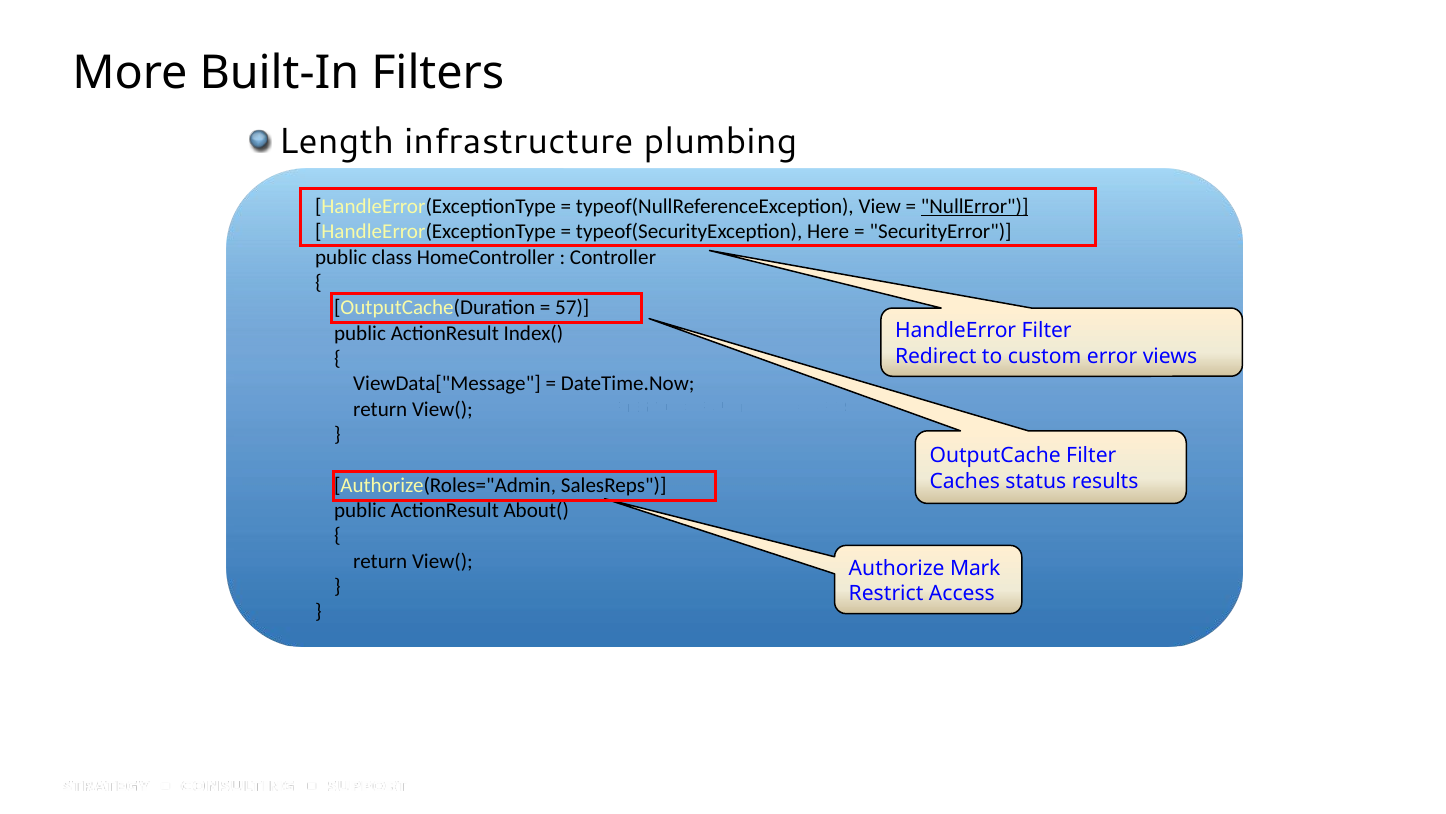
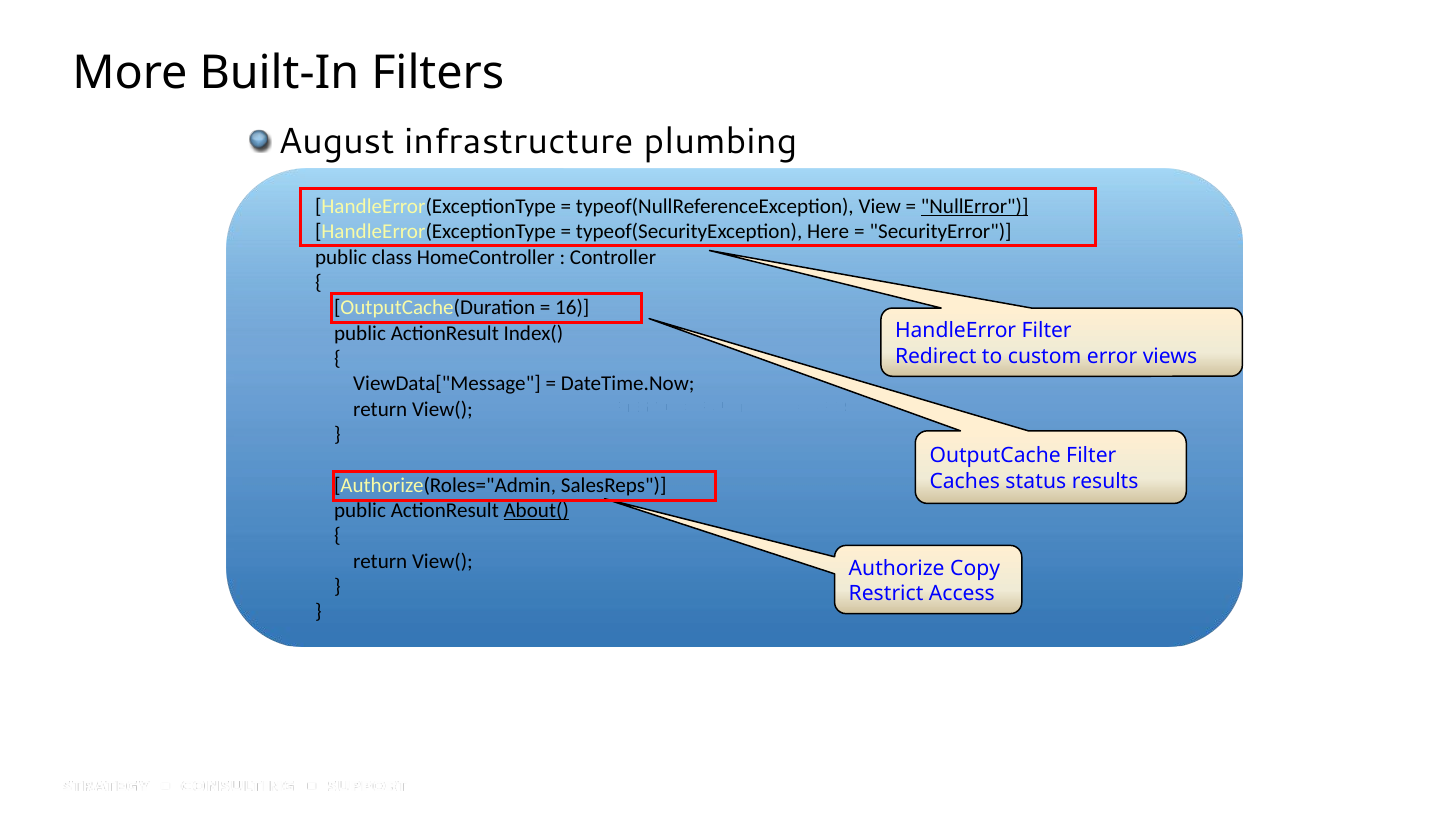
Length: Length -> August (336, 141)
57: 57 -> 16 (572, 308)
About( underline: none -> present (536, 510)
Mark: Mark -> Copy (975, 568)
